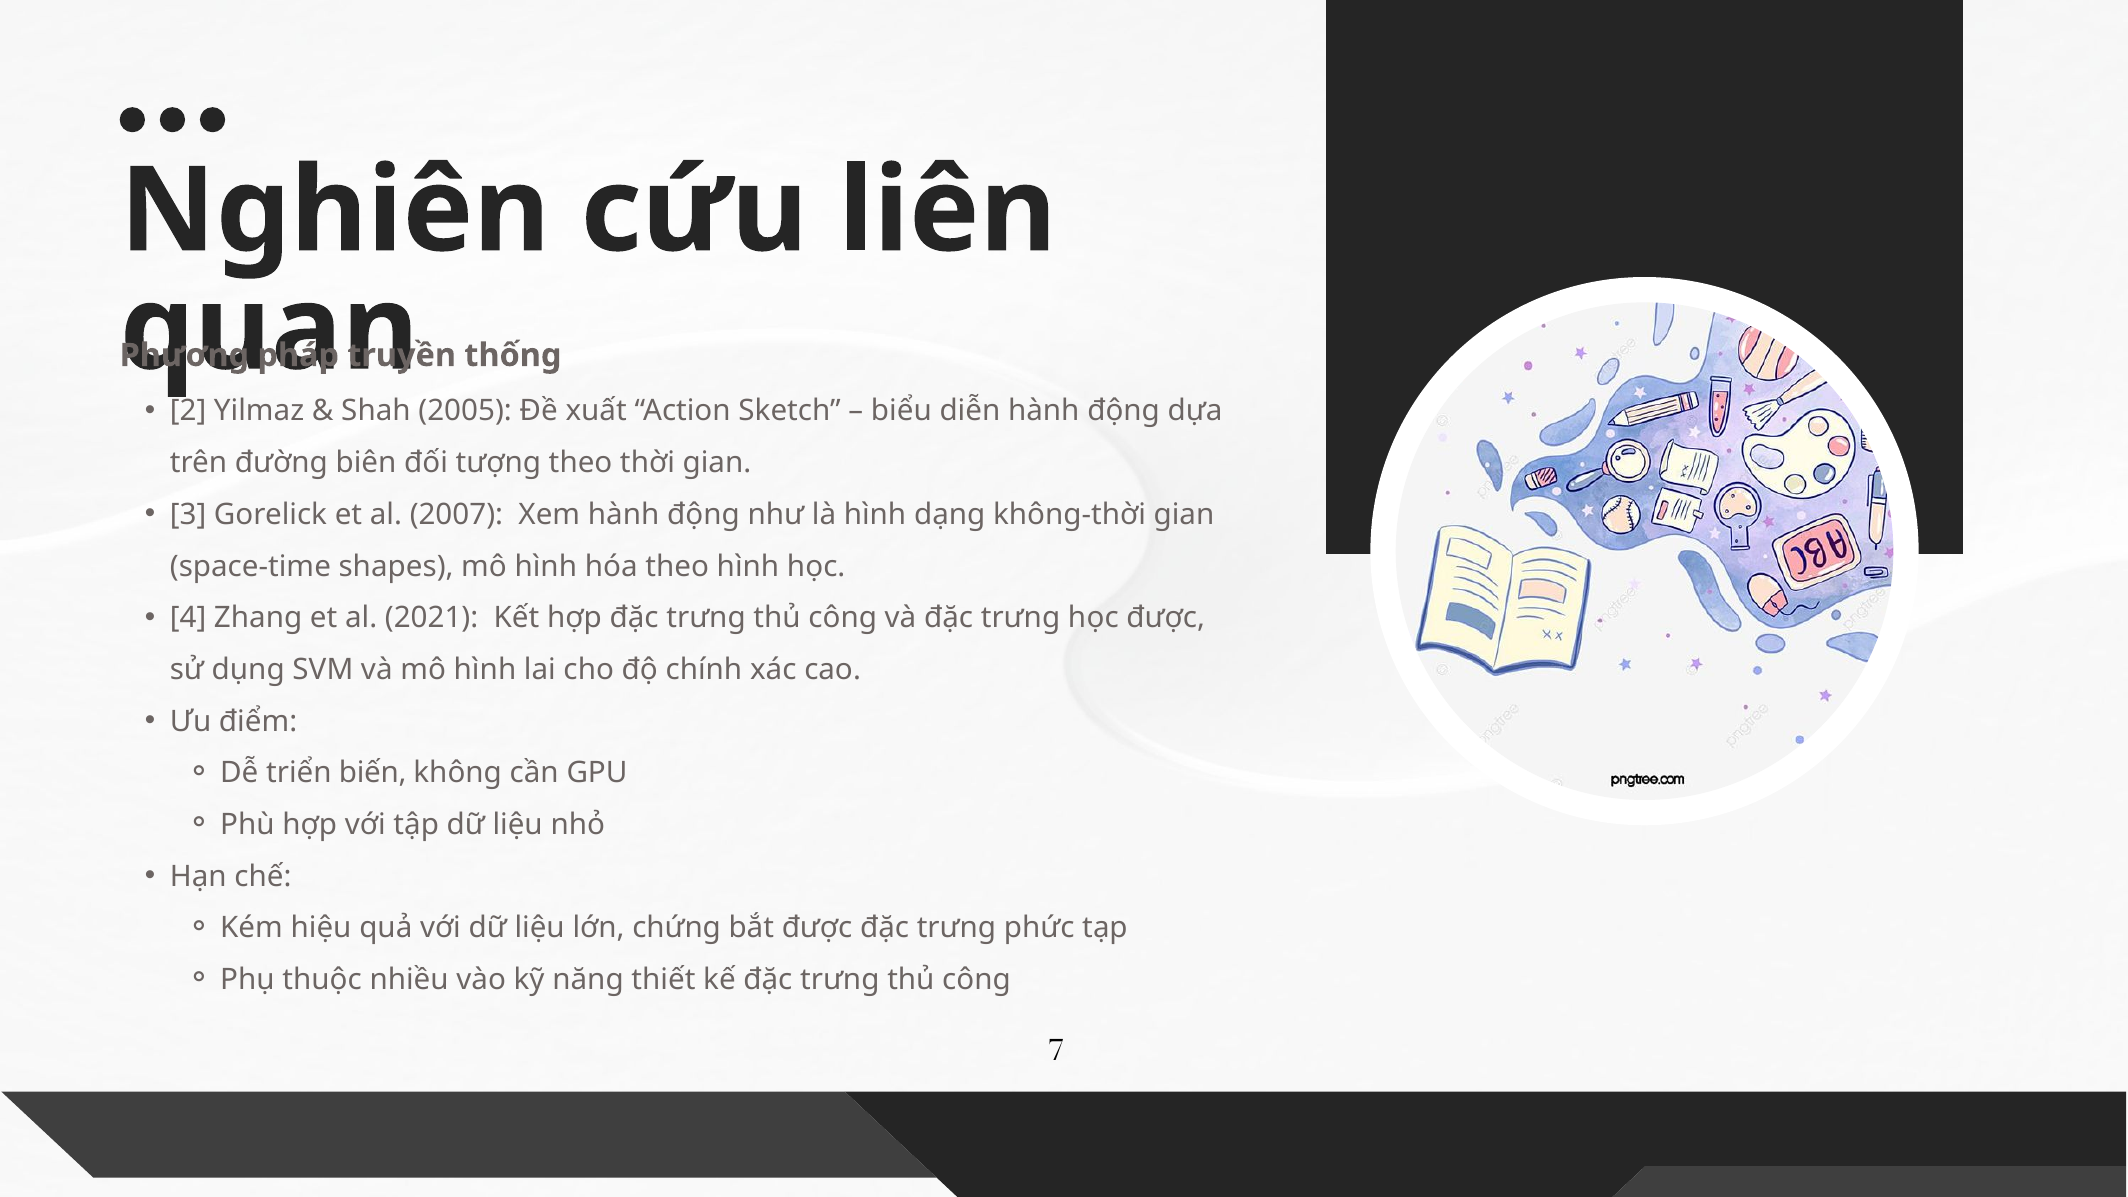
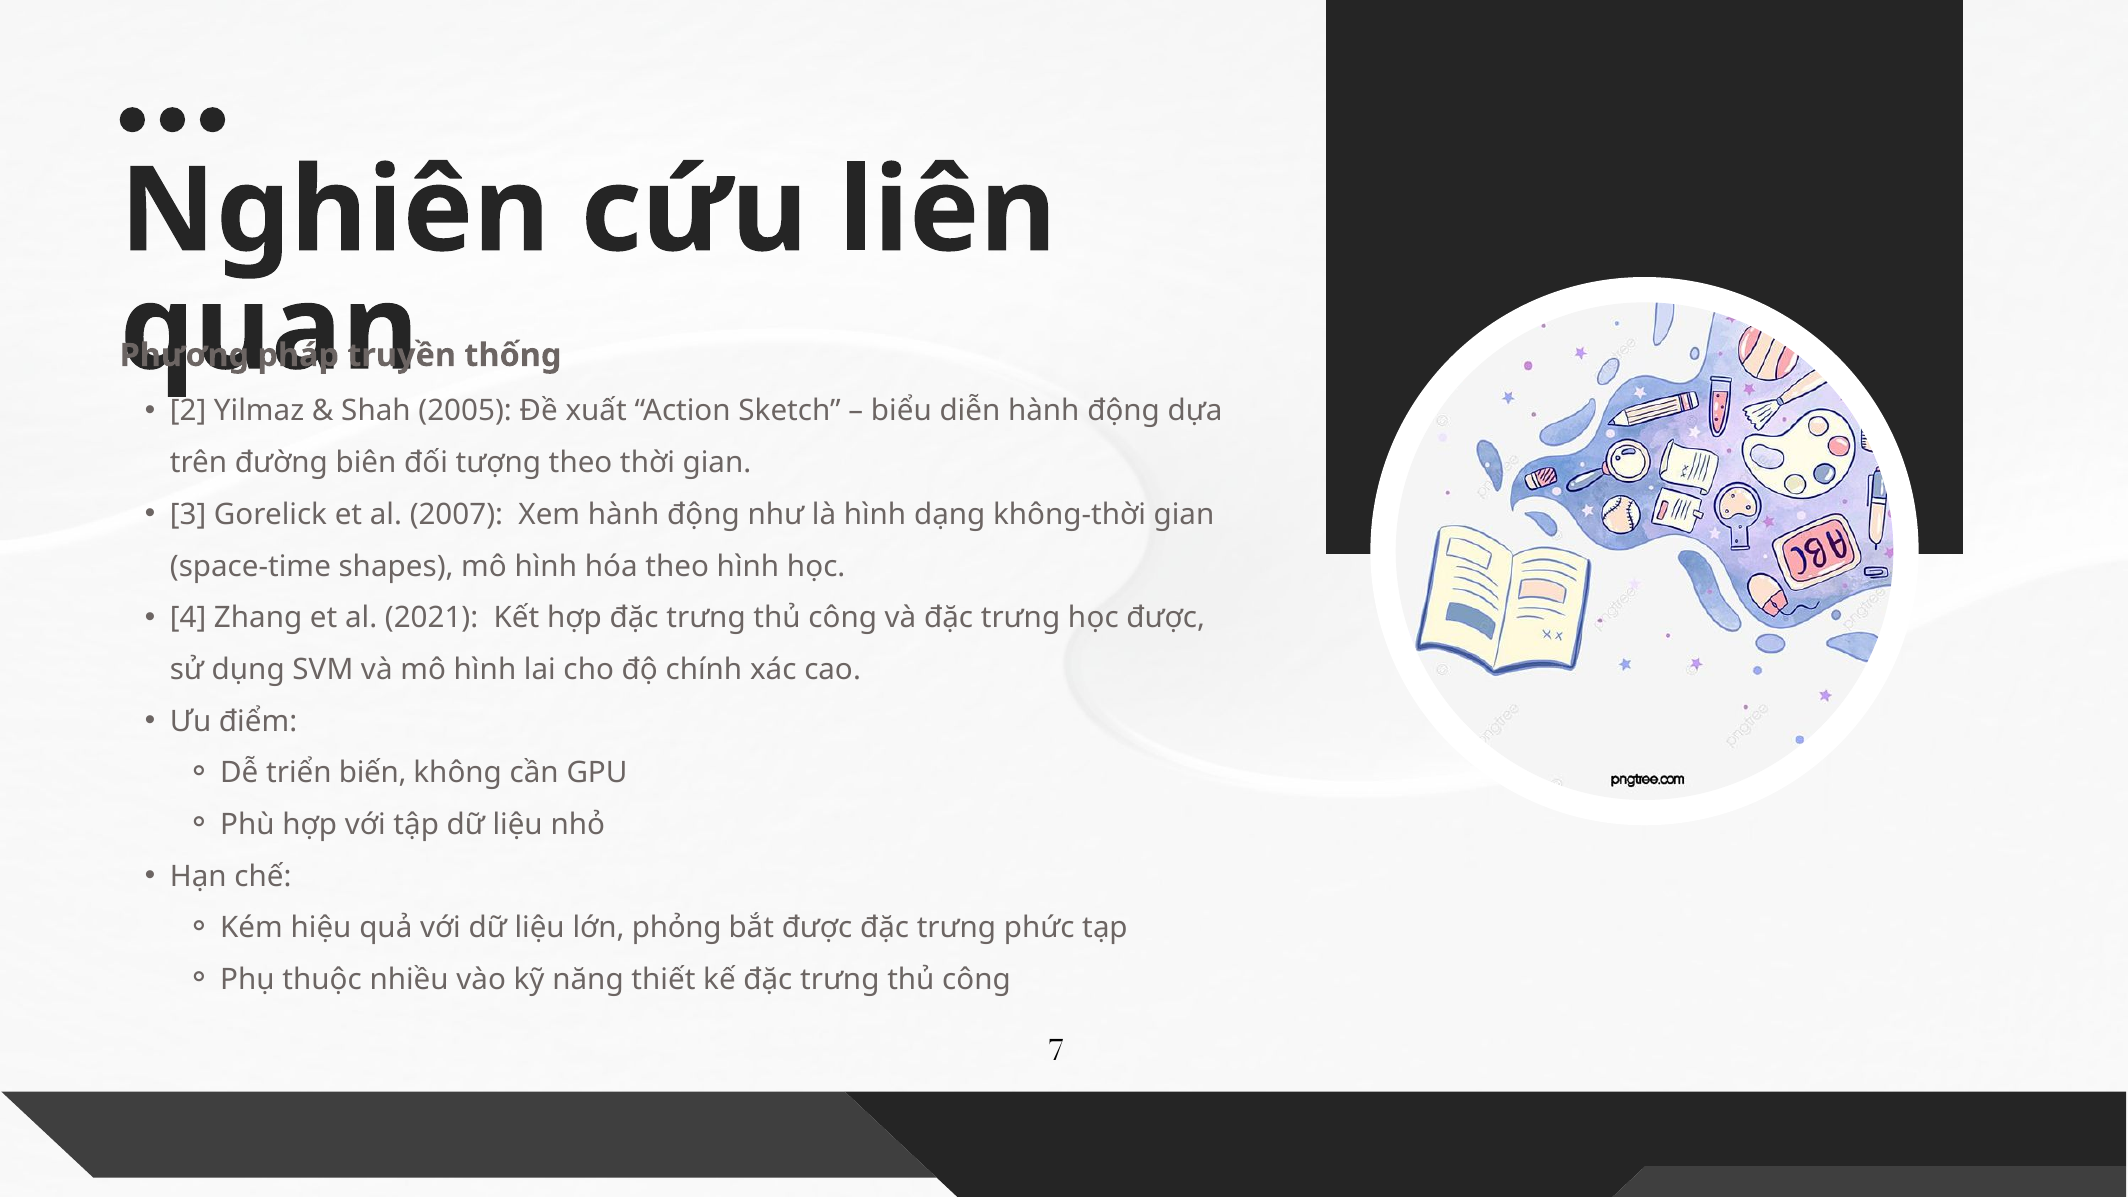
chứng: chứng -> phỏng (677, 928)
